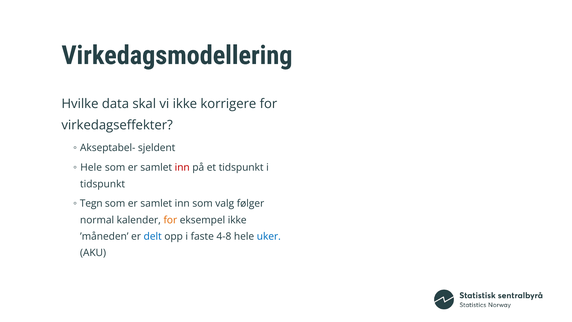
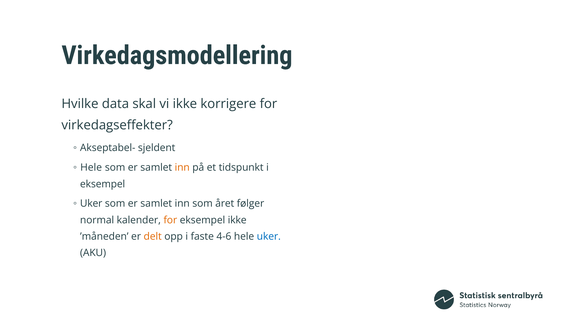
inn colour: red -> orange (182, 167)
tidspunkt: tidspunkt -> eksempel (103, 184)
Tegn: Tegn -> Uker (91, 203)
valg: valg -> året (225, 203)
delt colour: blue -> orange (153, 236)
4-8: 4-8 -> 4-6 (224, 236)
